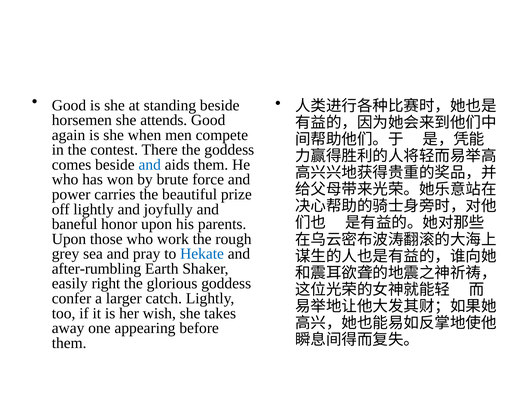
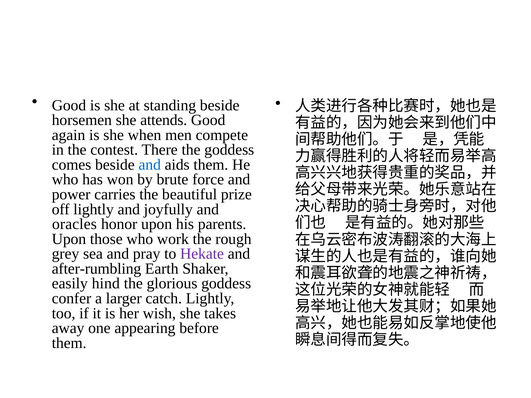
baneful: baneful -> oracles (74, 224)
Hekate colour: blue -> purple (202, 254)
right: right -> hind (106, 284)
